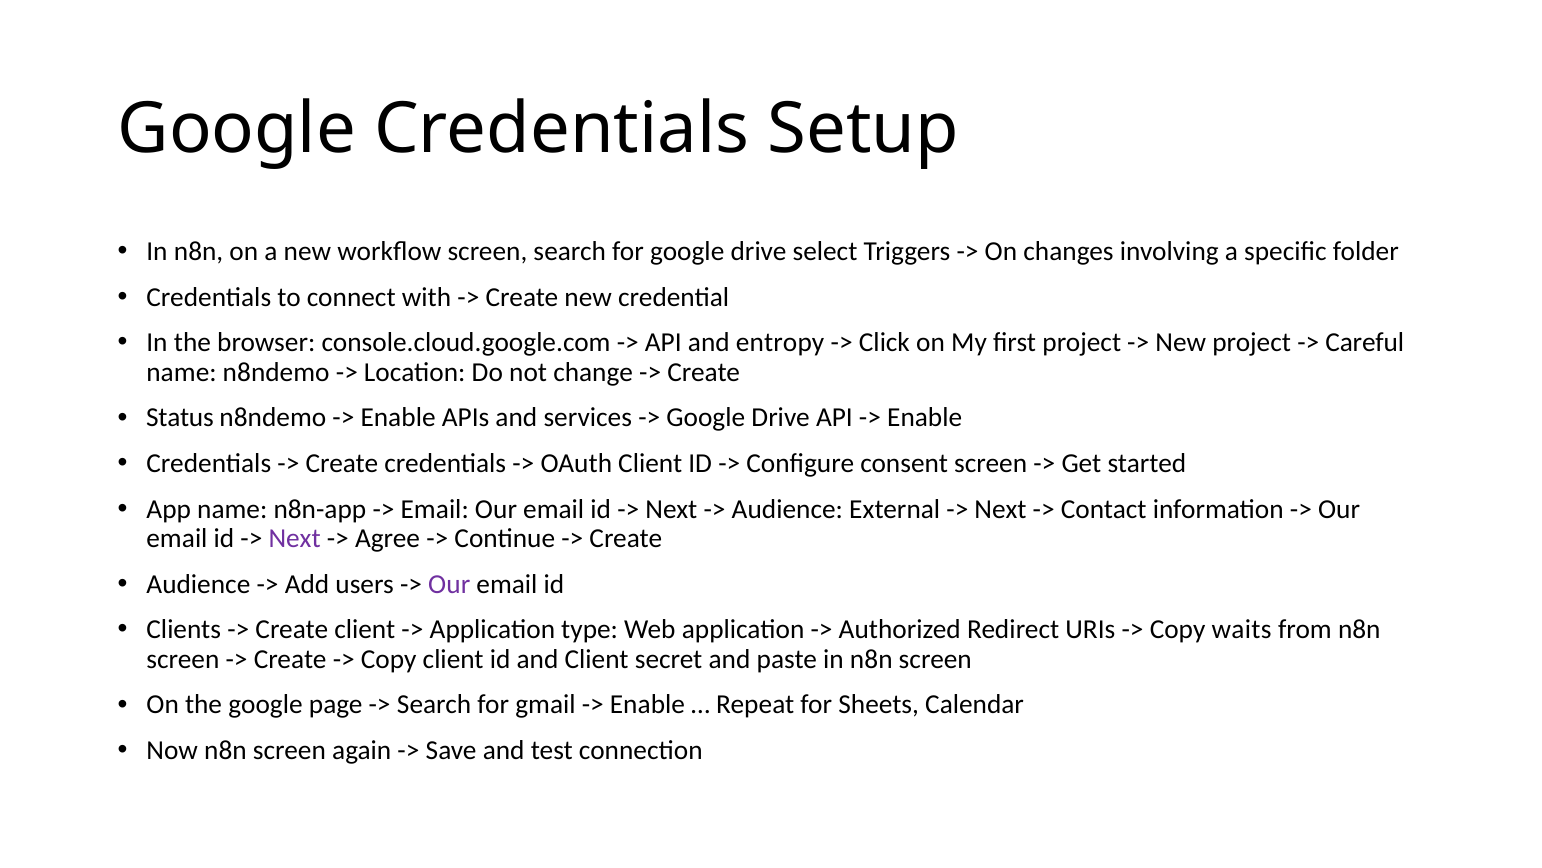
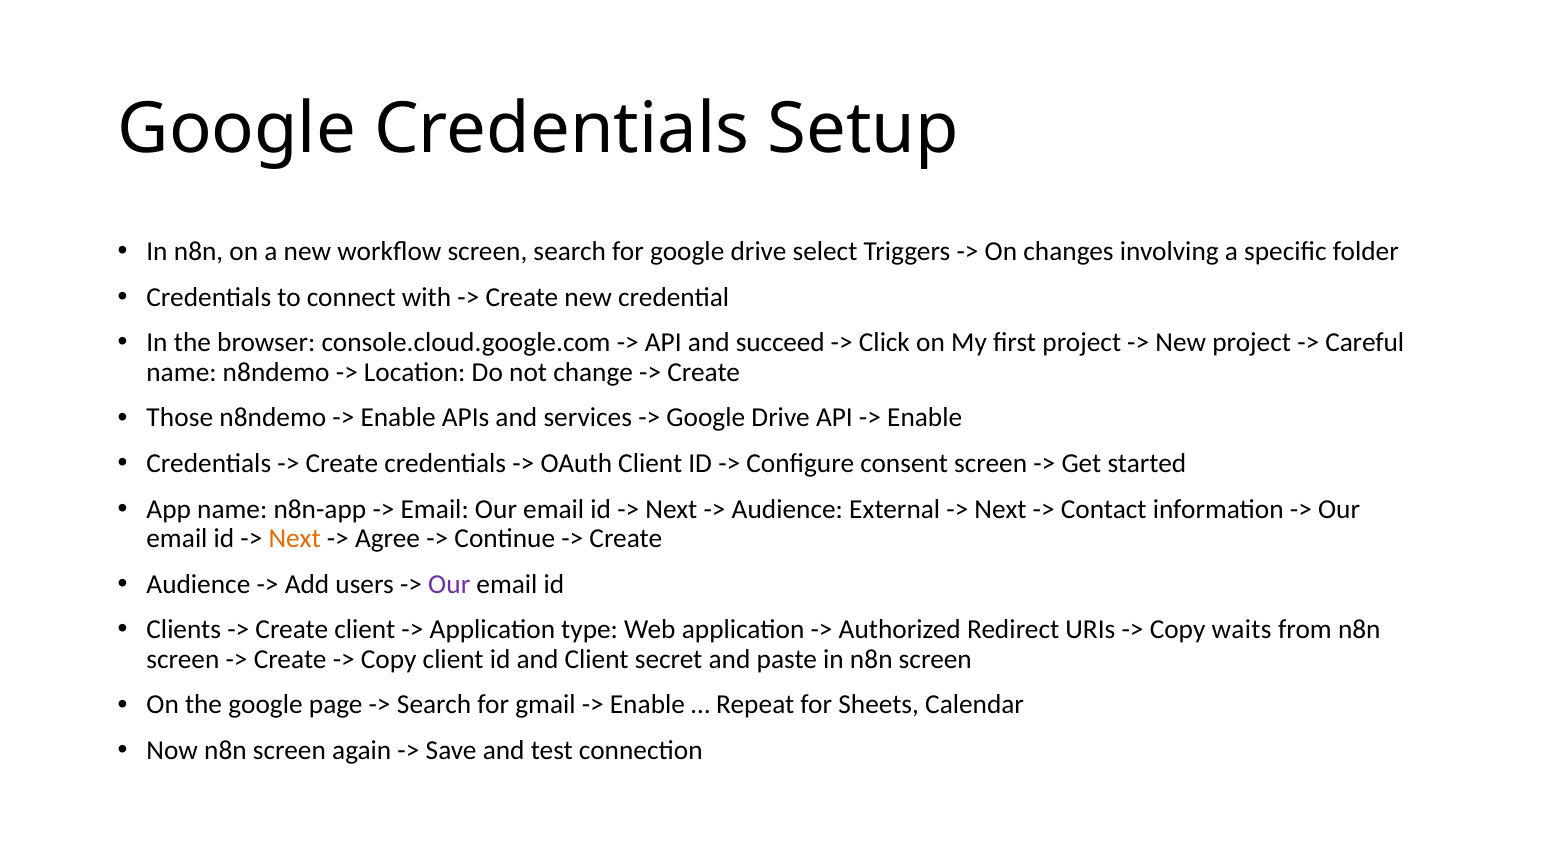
entropy: entropy -> succeed (780, 342)
Status: Status -> Those (180, 417)
Next colour: purple -> orange (295, 538)
